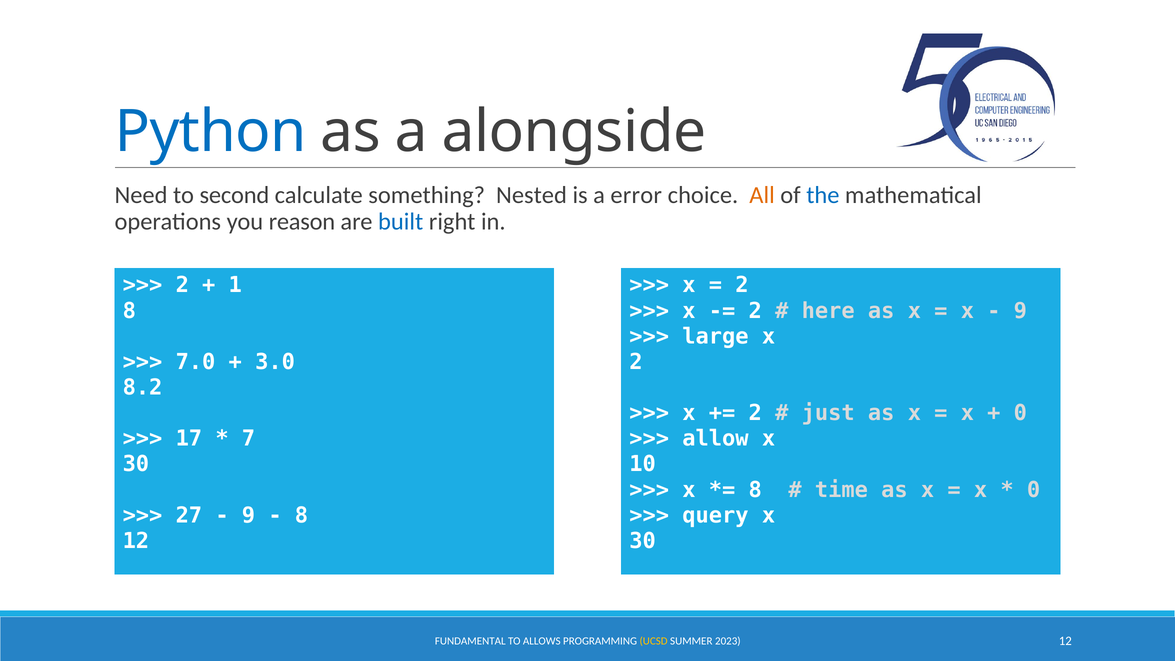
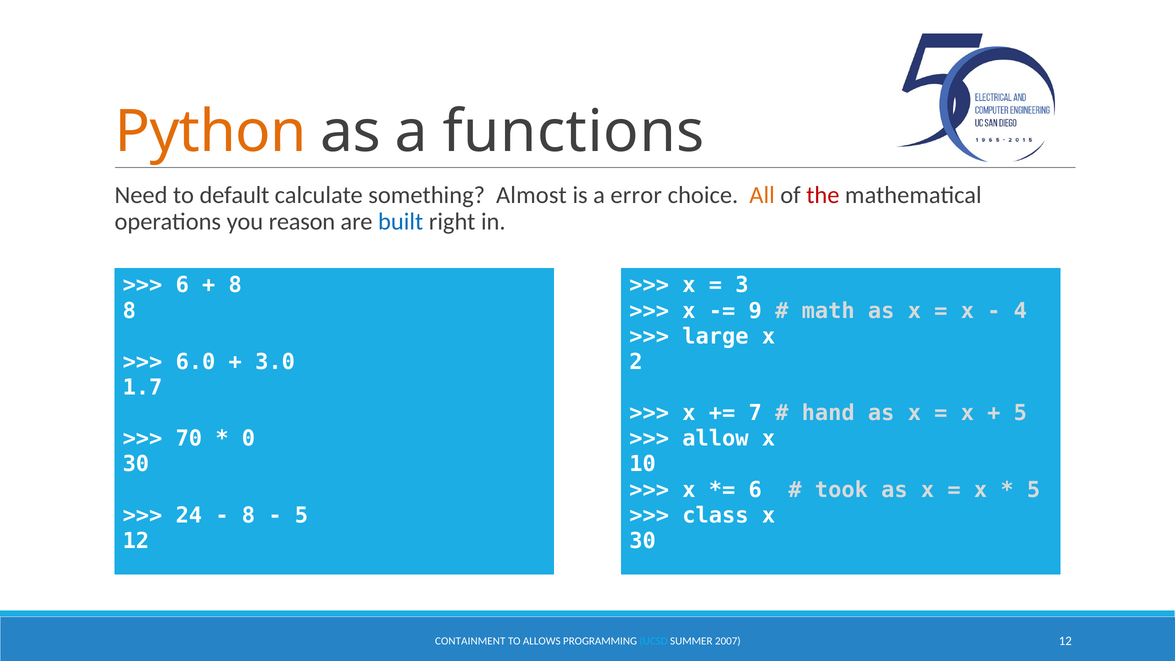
Python colour: blue -> orange (211, 132)
alongside: alongside -> functions (574, 132)
second: second -> default (234, 195)
Nested: Nested -> Almost (531, 195)
the colour: blue -> red (823, 195)
2: 2 -> 6 (182, 285)
1: 1 -> 8 (235, 285)
2: 2 -> 3 (742, 285)
2: 2 -> 9 (755, 311)
here: here -> math (828, 311)
9: 9 -> 4 (1020, 311)
7.0: 7.0 -> 6.0 (195, 362)
8.2: 8.2 -> 1.7 (143, 387)
2: 2 -> 7 (755, 413)
just: just -> hand (828, 413)
0: 0 -> 5 (1020, 413)
17: 17 -> 70 (189, 439)
7: 7 -> 0 (248, 439)
8: 8 -> 6 (755, 490)
time: time -> took (841, 490)
0: 0 -> 5 (1034, 490)
27: 27 -> 24 (189, 515)
9: 9 -> 8 (248, 515)
8: 8 -> 5 (301, 515)
query: query -> class (715, 515)
FUNDAMENTAL: FUNDAMENTAL -> CONTAINMENT (470, 641)
UCSD colour: yellow -> light blue (654, 641)
2023: 2023 -> 2007 (728, 641)
